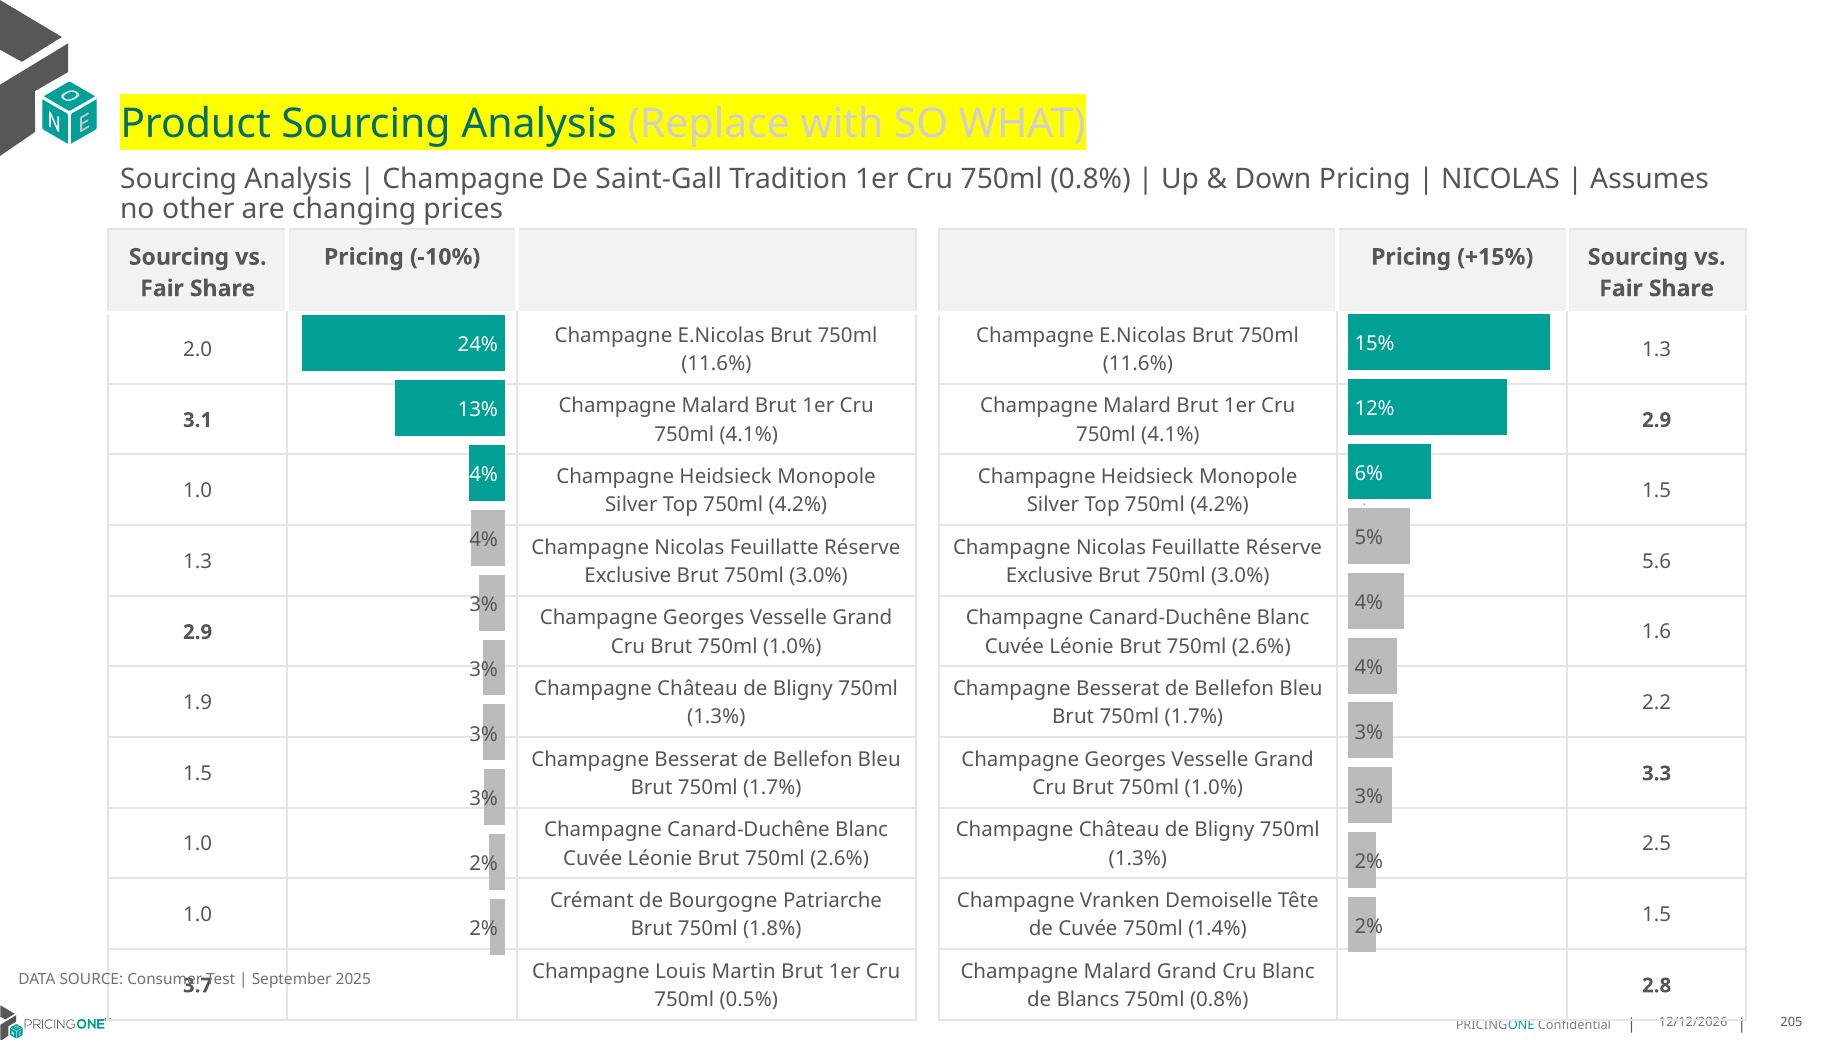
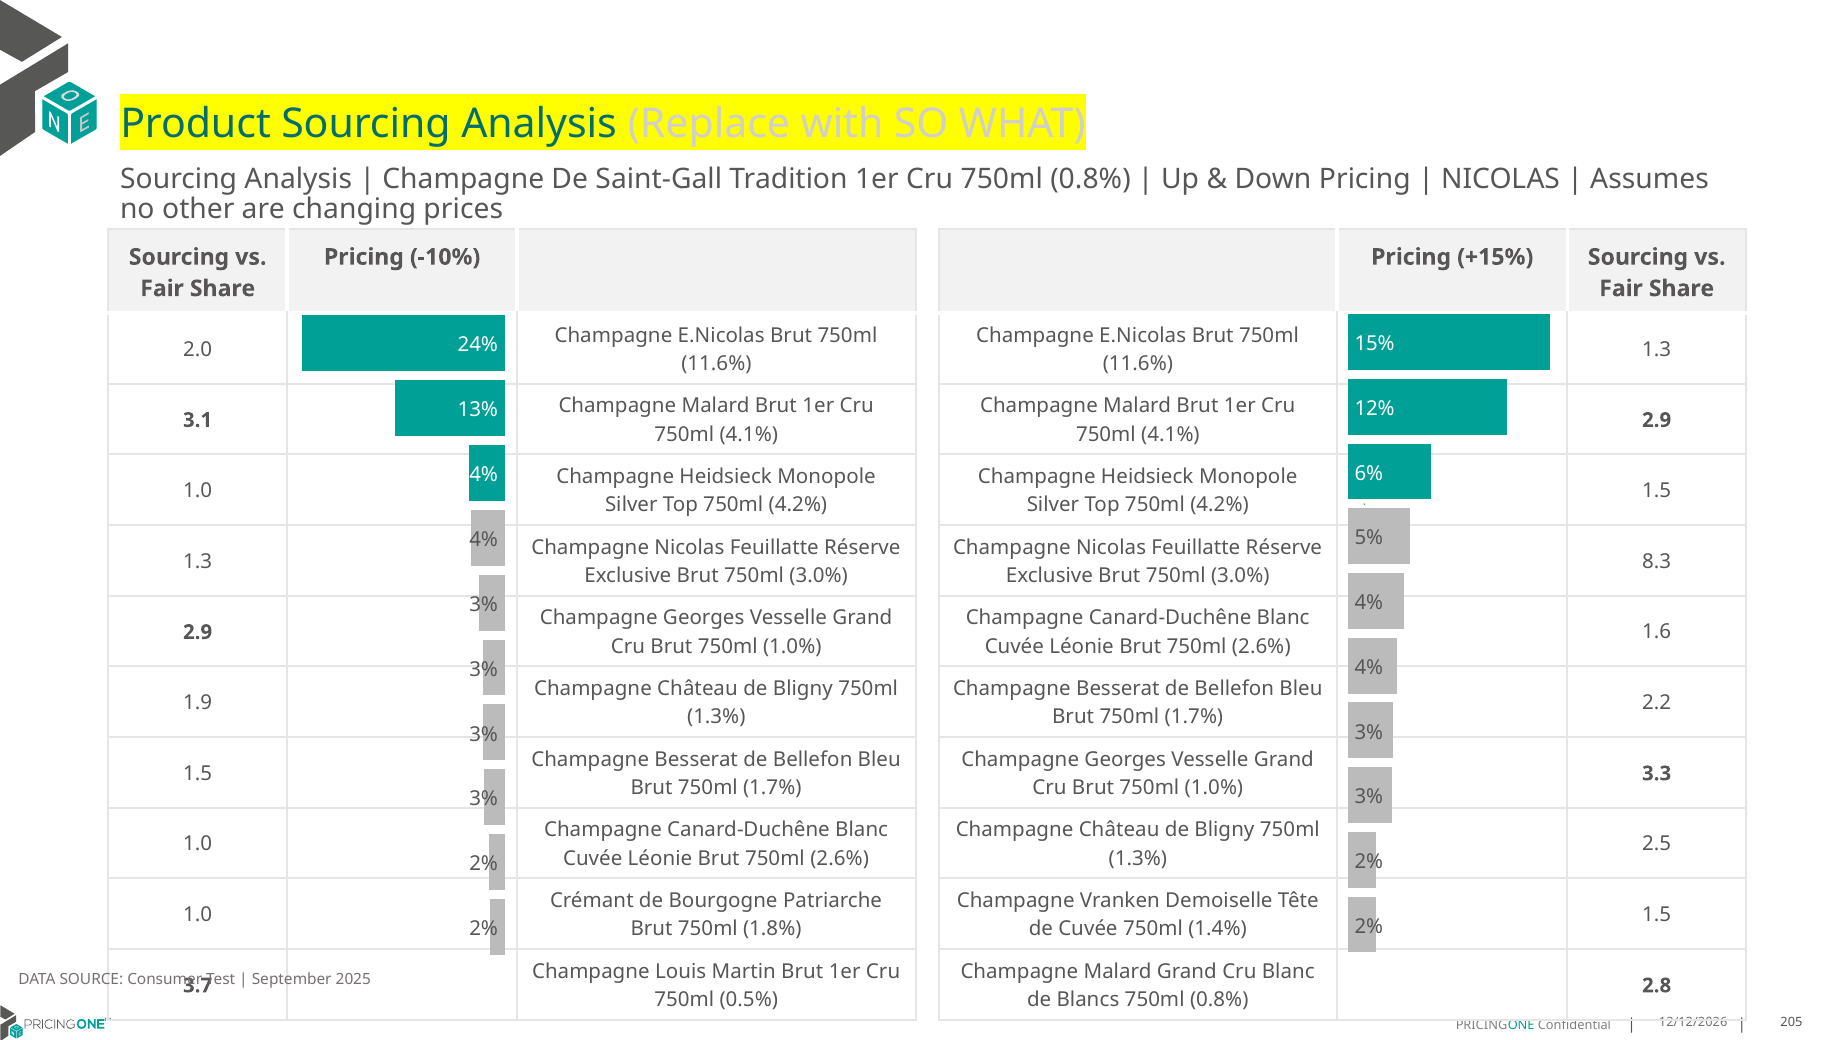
5.6: 5.6 -> 8.3 (1657, 561)
